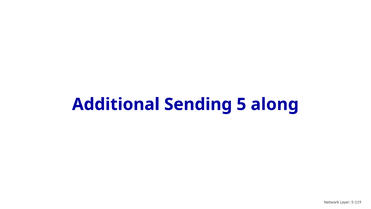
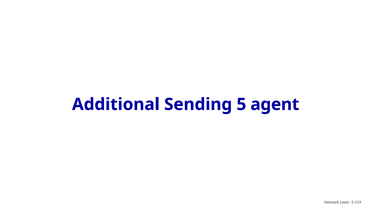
along: along -> agent (275, 104)
